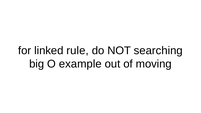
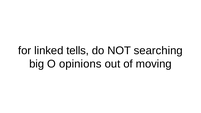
rule: rule -> tells (78, 51)
example: example -> opinions (80, 64)
